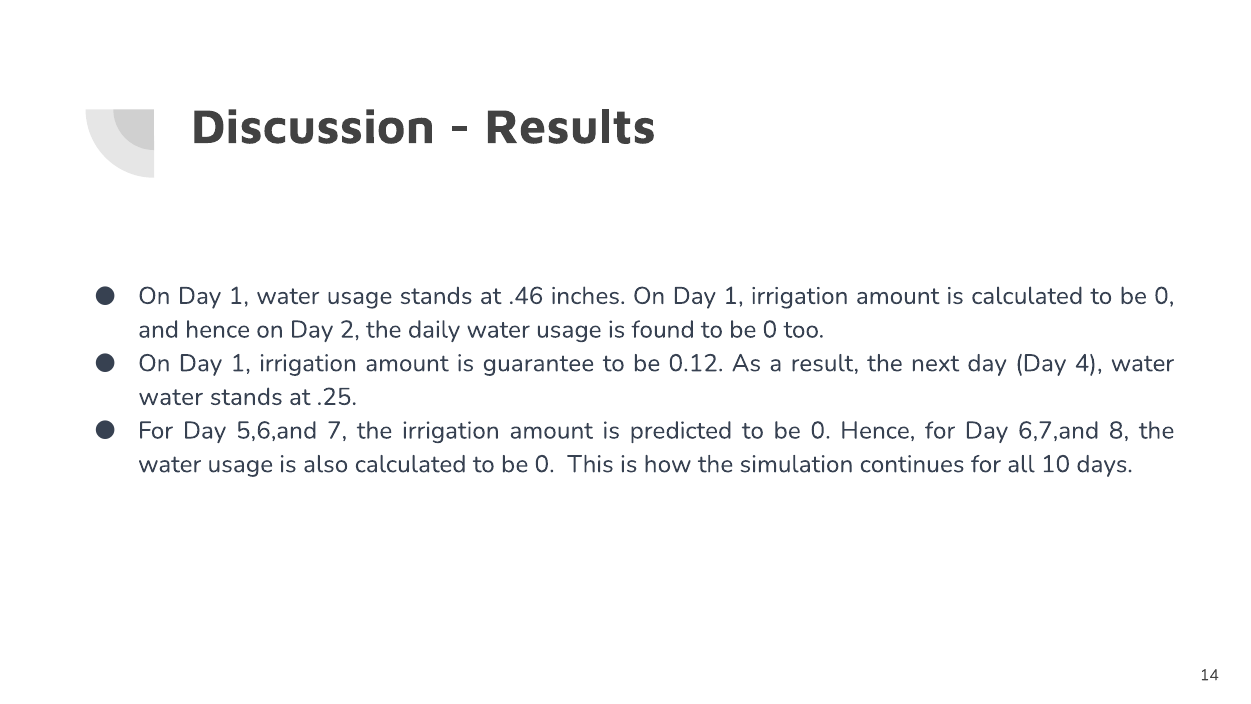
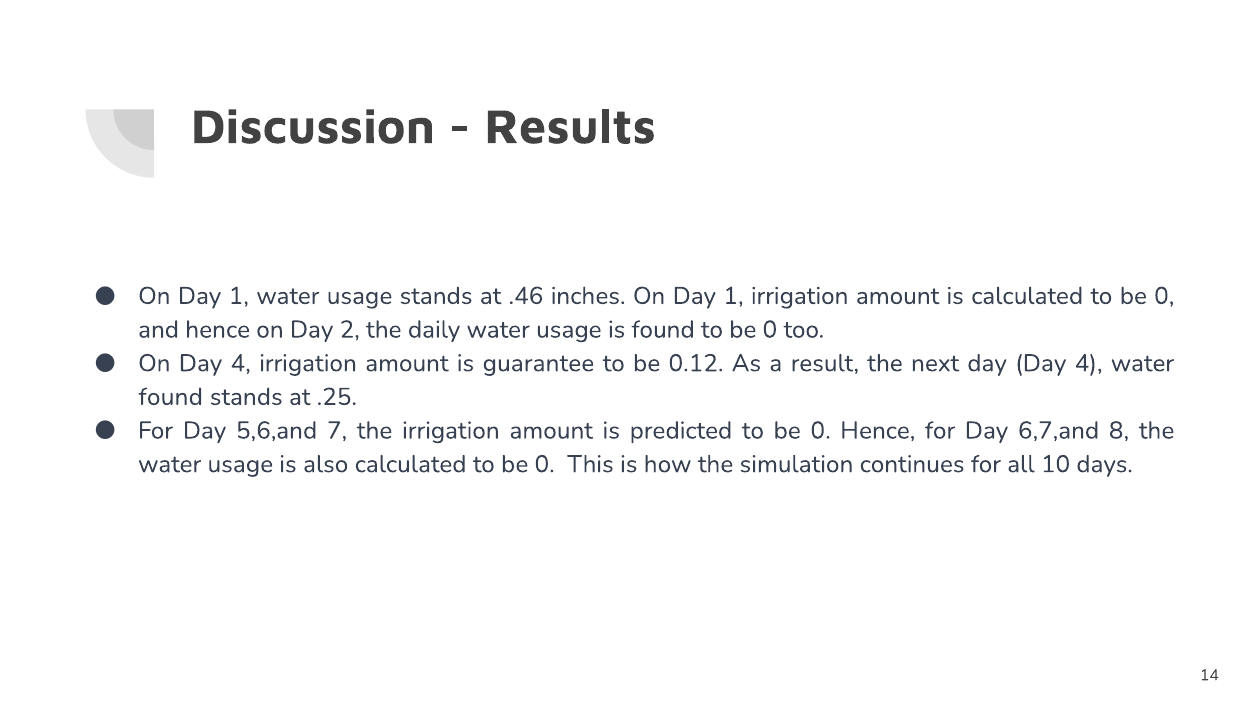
1: 1 -> 4 (241, 363)
water: water -> found (171, 397)
